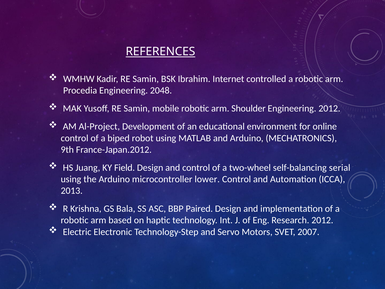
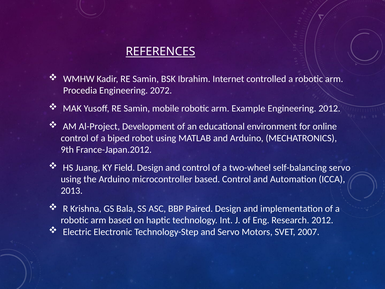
2048: 2048 -> 2072 (161, 90)
Shoulder: Shoulder -> Example (248, 108)
self-balancing serial: serial -> servo (340, 167)
microcontroller lower: lower -> based (207, 179)
